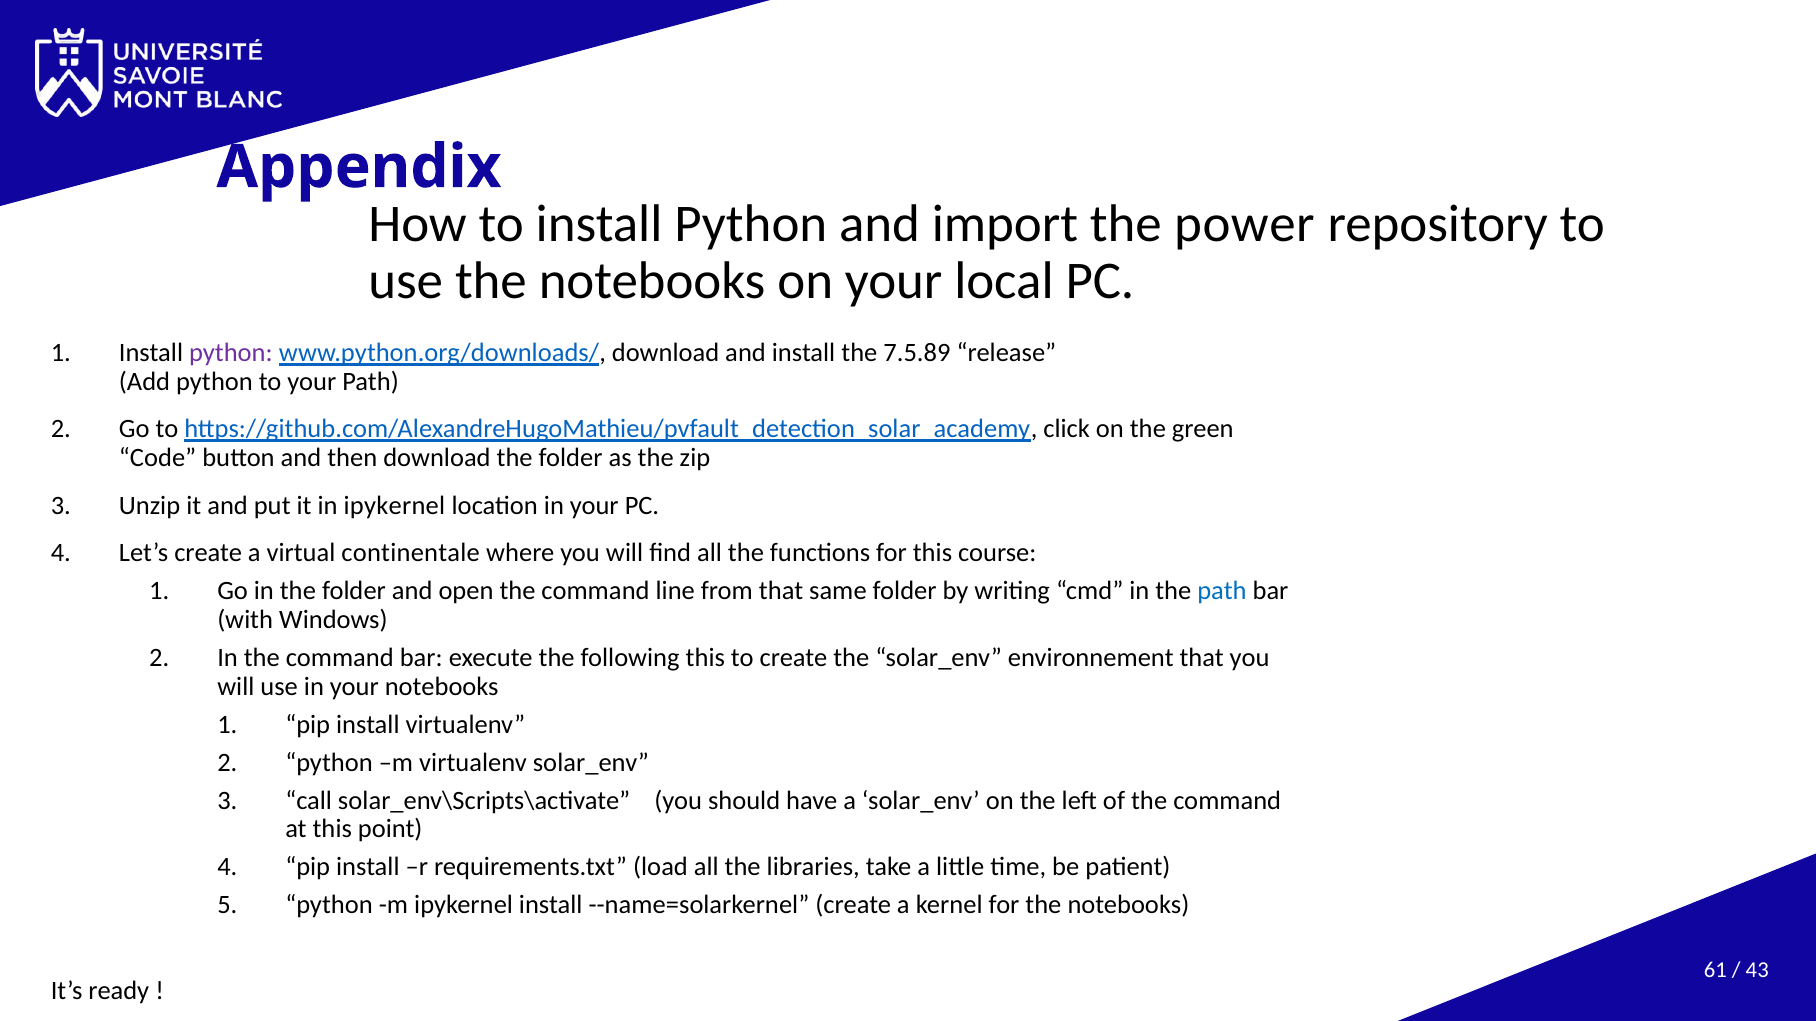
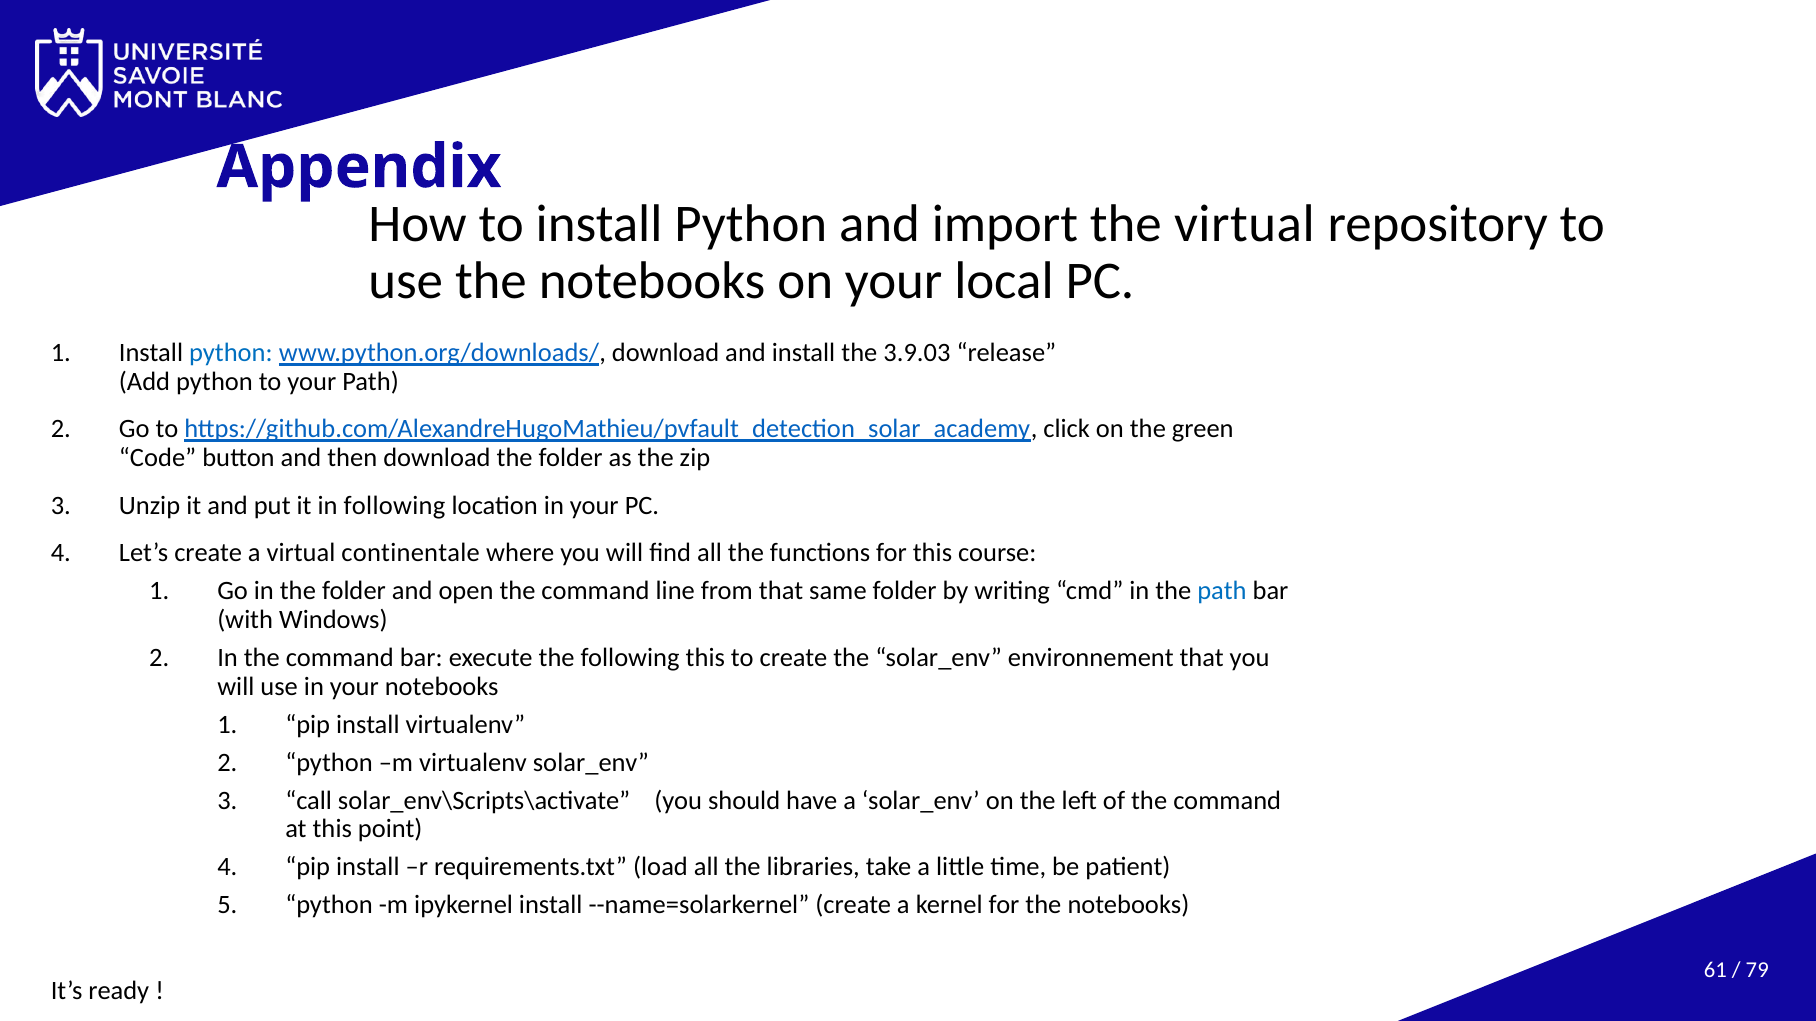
the power: power -> virtual (1244, 224)
python colour: purple -> blue (231, 353)
7.5.89: 7.5.89 -> 3.9.03 (917, 353)
in ipykernel: ipykernel -> following (394, 506)
43: 43 -> 79 (1757, 970)
